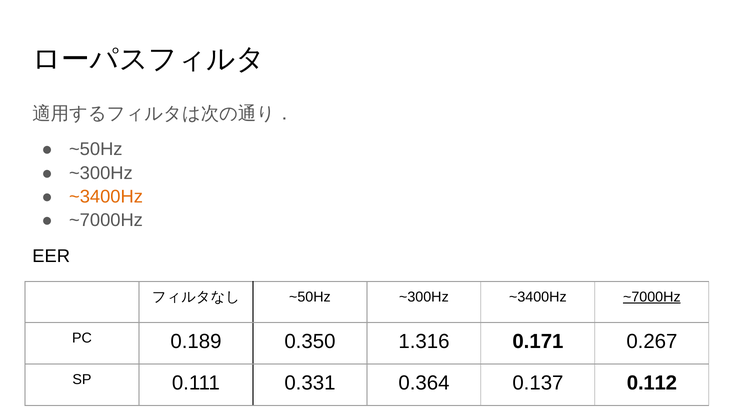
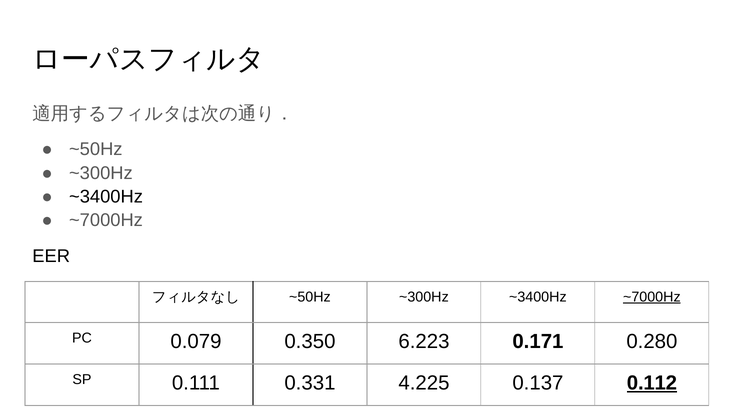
~3400Hz colour: orange -> black (106, 197)
0.189: 0.189 -> 0.079 (196, 341)
1.316: 1.316 -> 6.223 (424, 341)
0.267: 0.267 -> 0.280 (652, 341)
0.364: 0.364 -> 4.225 (424, 383)
0.112 underline: none -> present (652, 383)
